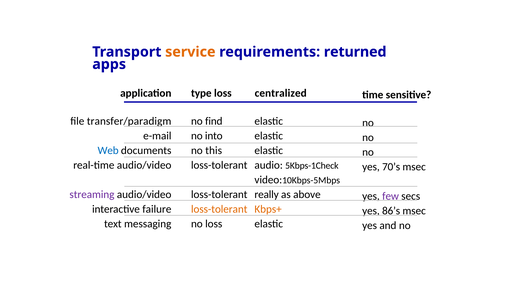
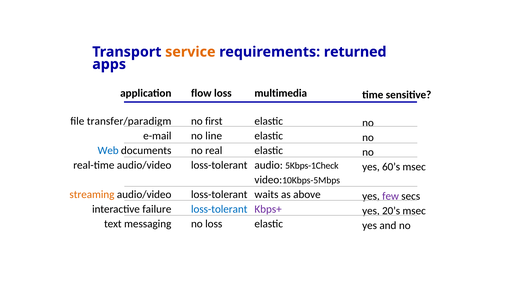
type: type -> flow (201, 93)
centralized: centralized -> multimedia (281, 93)
find: find -> first (214, 121)
into: into -> line (214, 136)
this: this -> real (214, 150)
70’s: 70’s -> 60’s (391, 167)
streaming colour: purple -> orange (92, 194)
really: really -> waits (266, 194)
Kbps+ colour: orange -> purple (268, 209)
loss-tolerant colour: orange -> blue (219, 209)
86’s: 86’s -> 20’s (391, 211)
